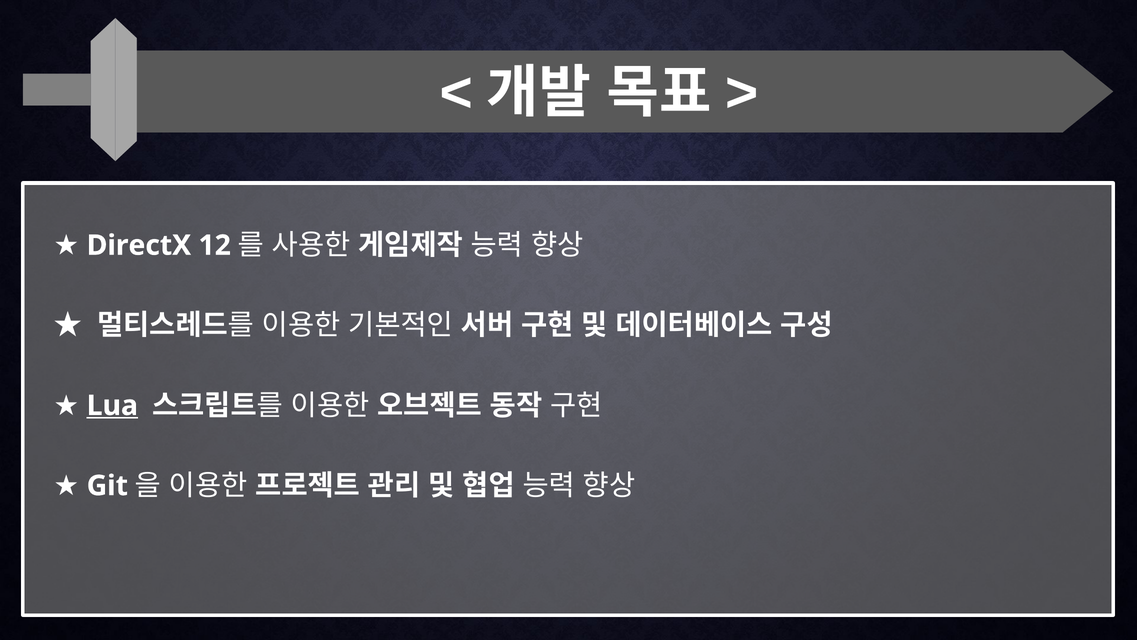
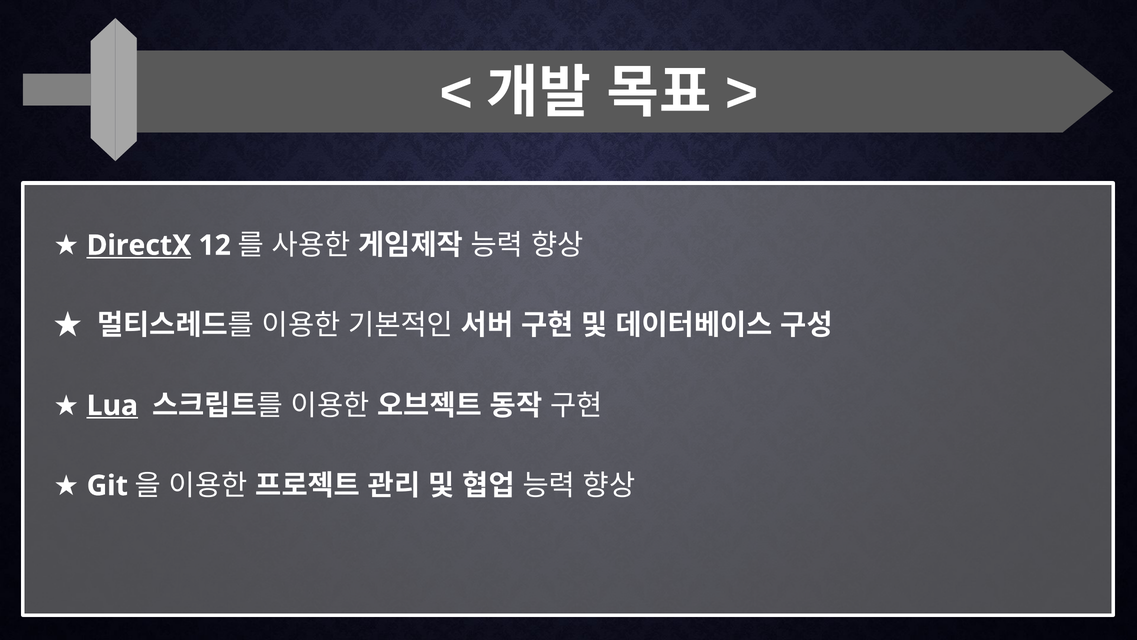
DirectX underline: none -> present (139, 245)
